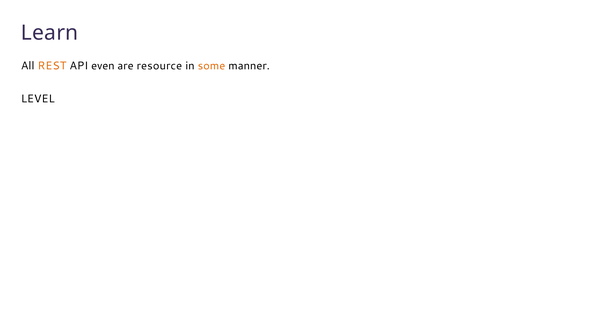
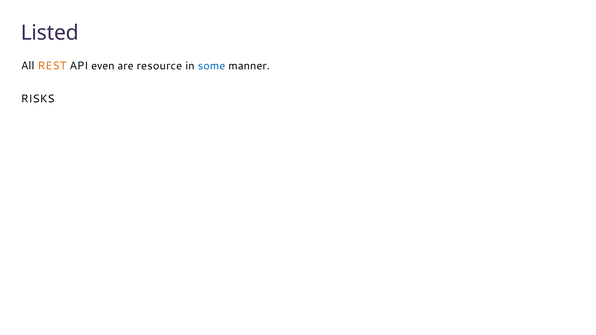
Learn: Learn -> Listed (50, 33)
some colour: orange -> blue (211, 66)
LEVEL: LEVEL -> RISKS (38, 99)
